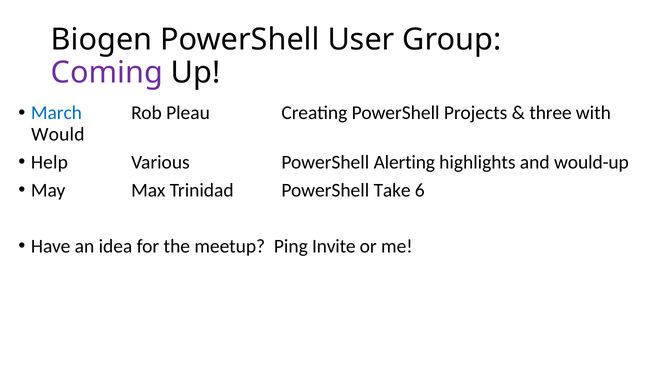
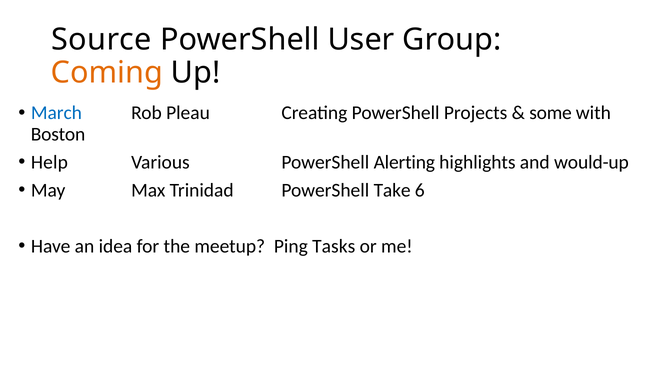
Biogen: Biogen -> Source (102, 40)
Coming colour: purple -> orange (107, 73)
three: three -> some (551, 113)
Would: Would -> Boston (58, 134)
Invite: Invite -> Tasks (334, 246)
